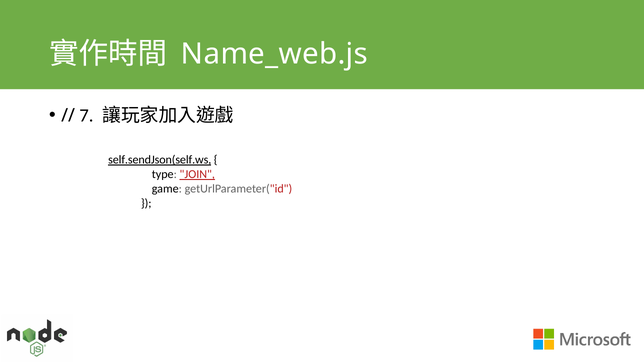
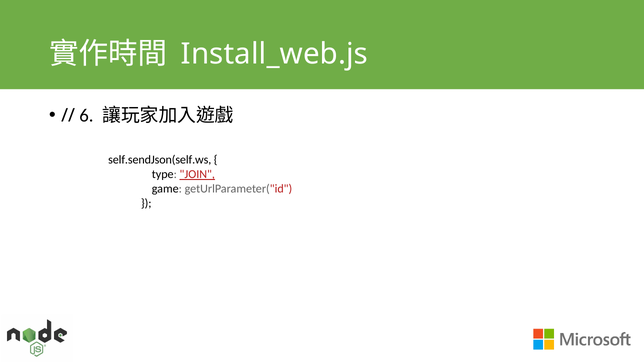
Name_web.js: Name_web.js -> Install_web.js (274, 54)
7: 7 -> 6 (86, 116)
self.sendJson(self.ws underline: present -> none (160, 160)
